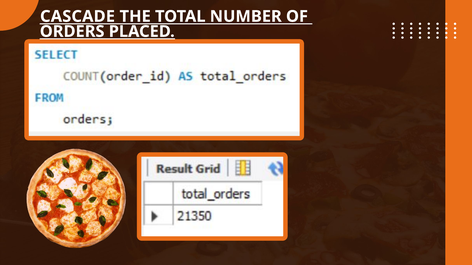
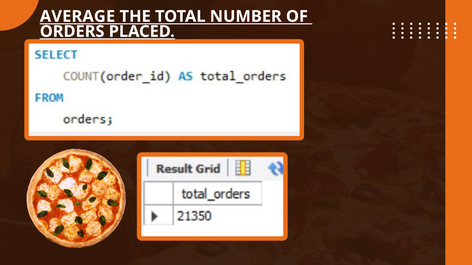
CASCADE: CASCADE -> AVERAGE (78, 16)
